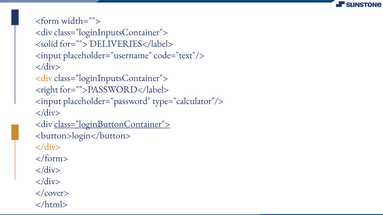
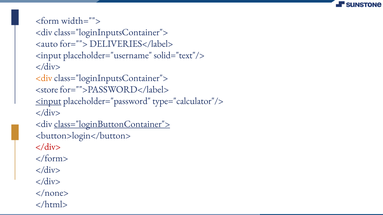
<solid: <solid -> <auto (47, 44)
code="text"/>: code="text"/> -> solid="text"/> (179, 55)
<right: <right -> <store (47, 90)
<input underline: none -> present (48, 101)
</div> colour: orange -> red (48, 147)
</cover>: </cover> -> </none> (52, 193)
